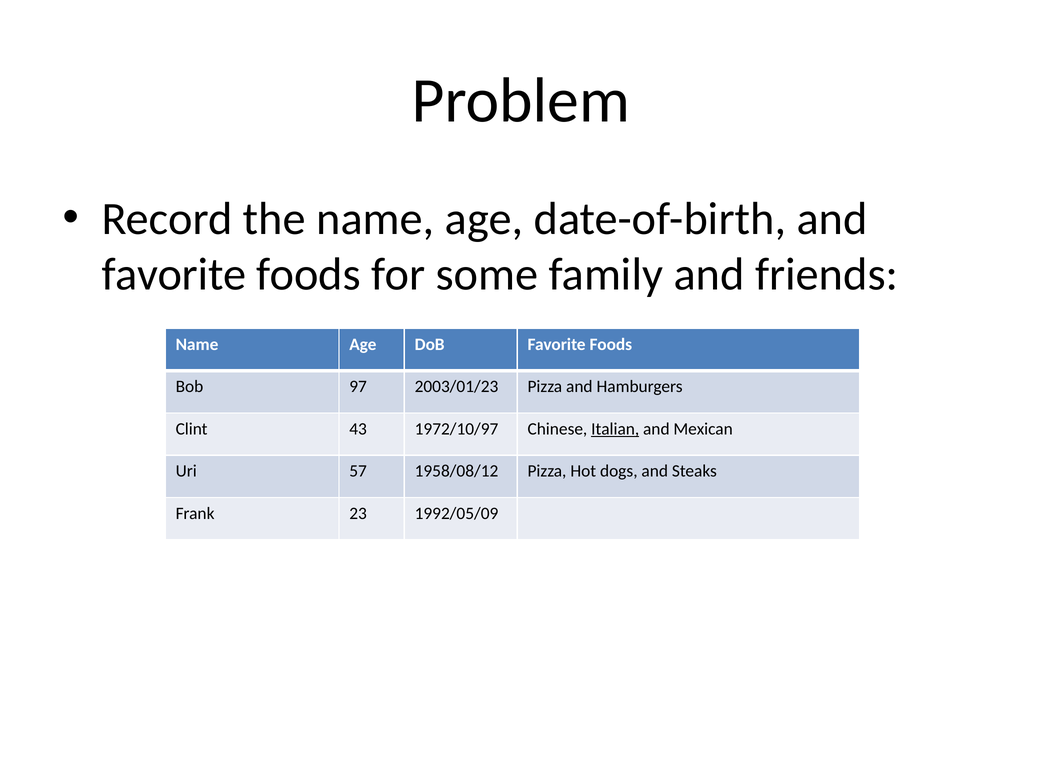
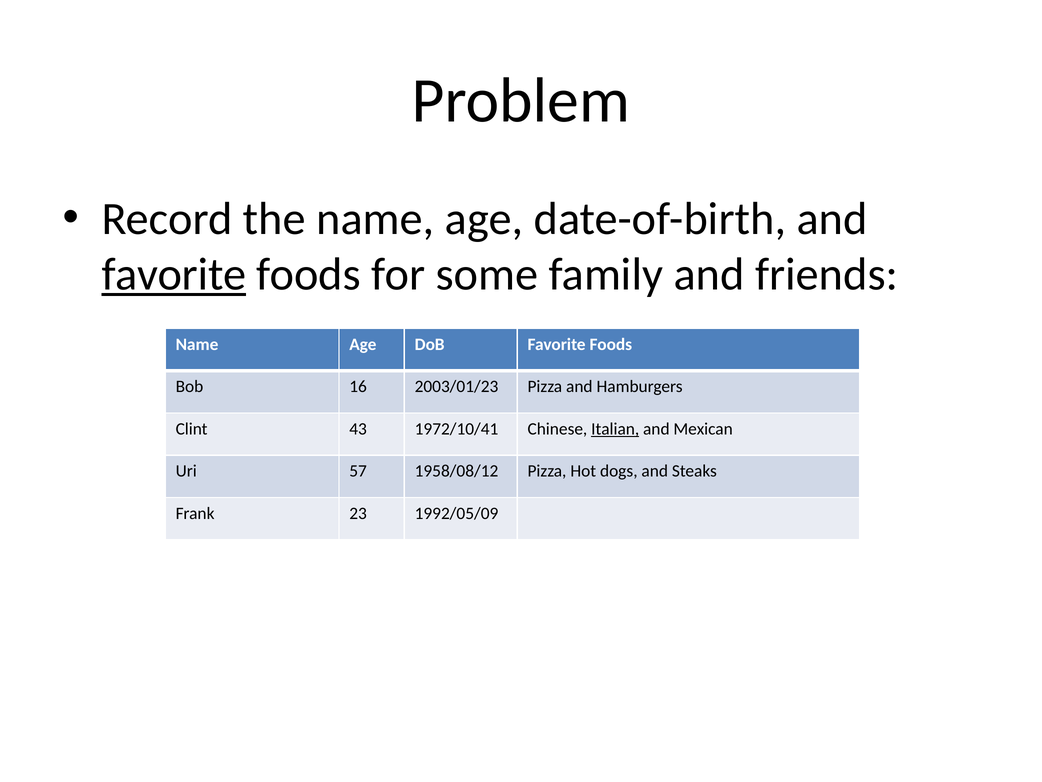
favorite underline: none -> present (174, 274)
97: 97 -> 16 (358, 386)
1972/10/97: 1972/10/97 -> 1972/10/41 (457, 429)
